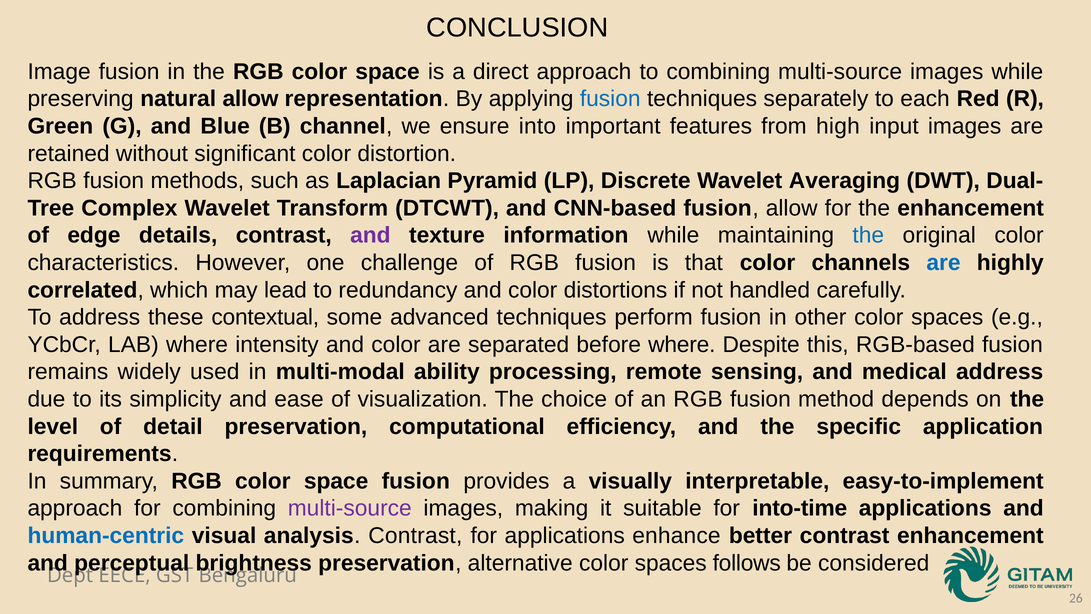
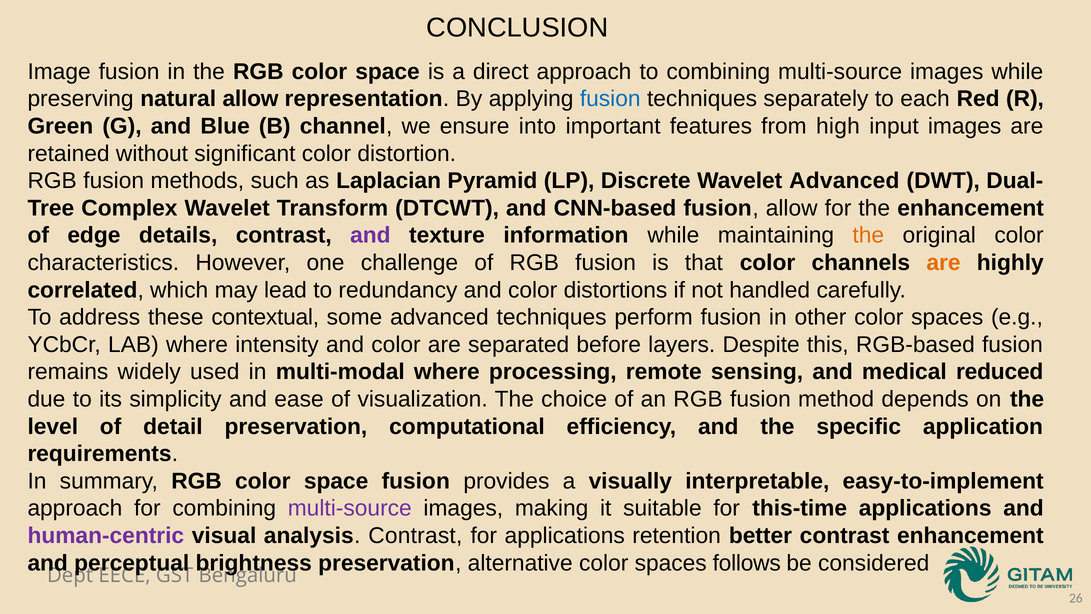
Wavelet Averaging: Averaging -> Advanced (844, 181)
the colour: blue -> orange (868, 235)
are colour: blue -> orange (944, 263)
before where: where -> layers (682, 344)
multi-modal ability: ability -> where (447, 372)
medical address: address -> reduced (1000, 372)
into-time: into-time -> this-time (800, 508)
human-centric colour: blue -> purple (106, 535)
enhance: enhance -> retention (677, 535)
